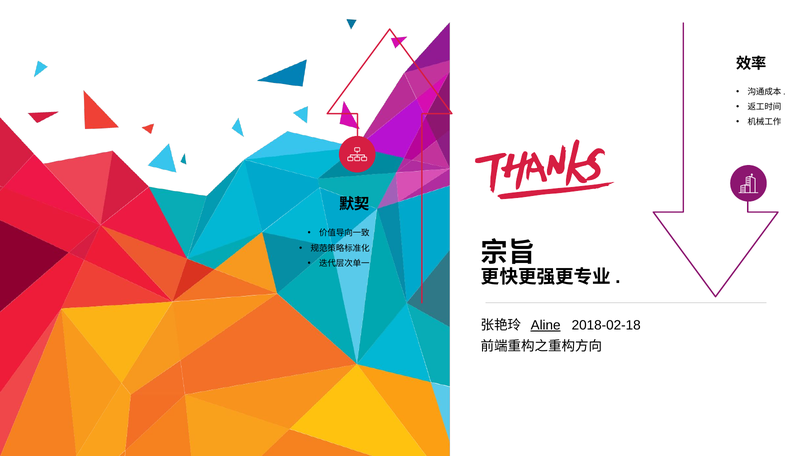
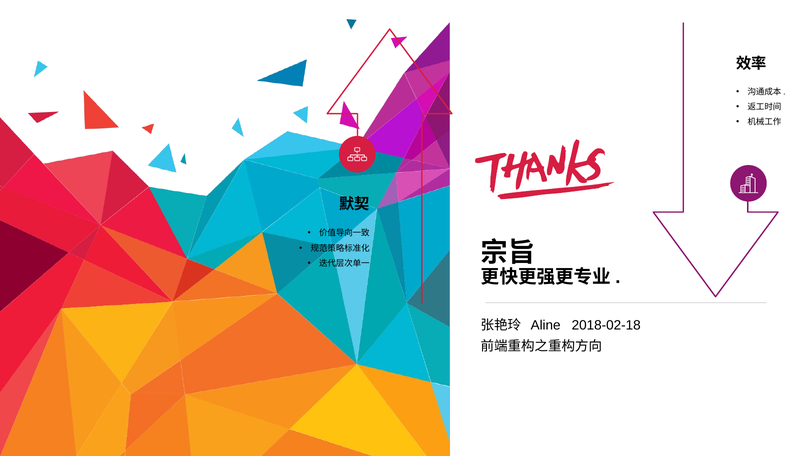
Aline underline: present -> none (546, 325)
